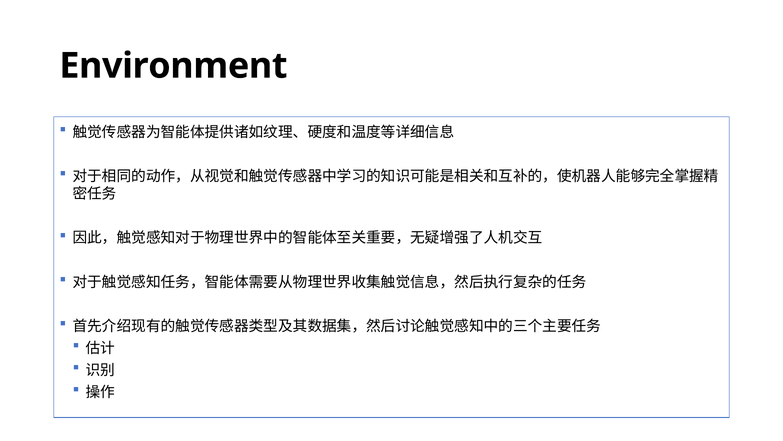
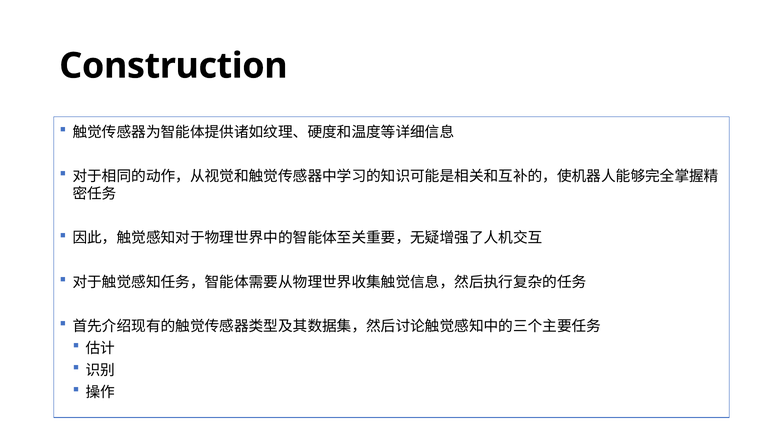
Environment: Environment -> Construction (173, 66)
